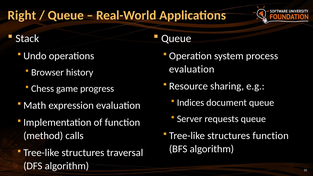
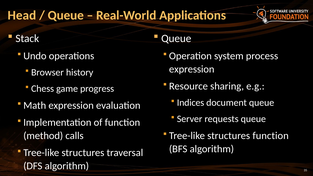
Right: Right -> Head (22, 15)
evaluation: evaluation -> expression (192, 69)
